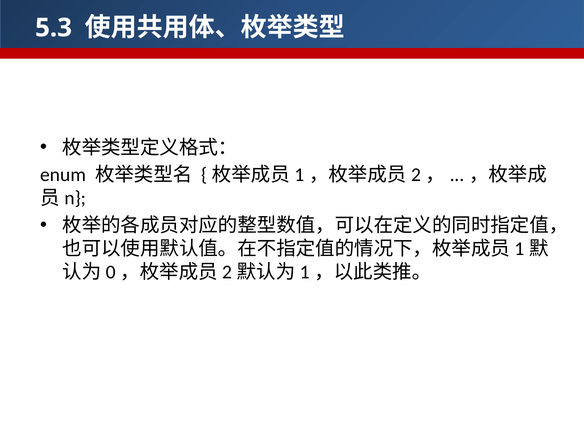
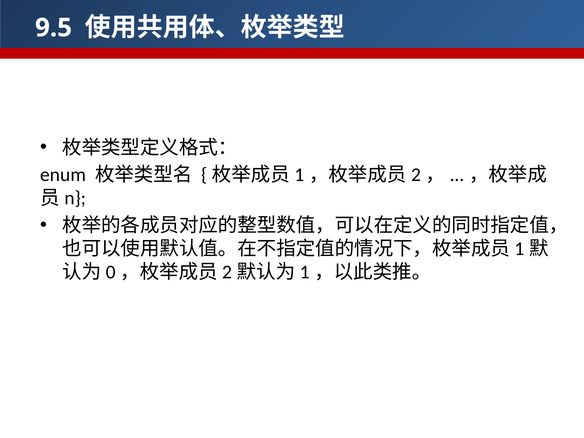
5.3: 5.3 -> 9.5 (54, 28)
